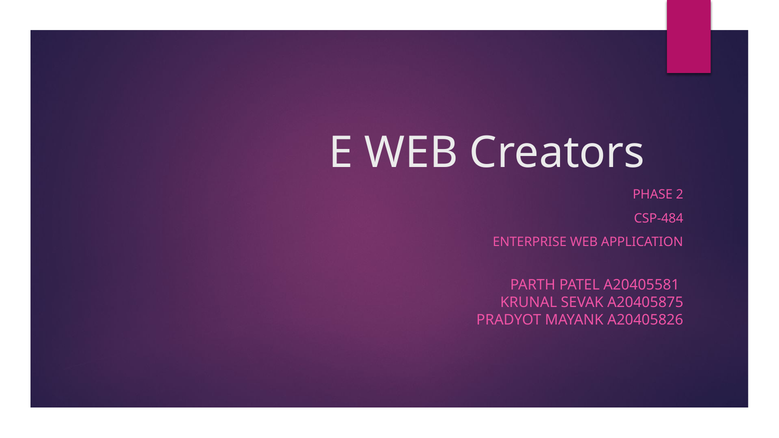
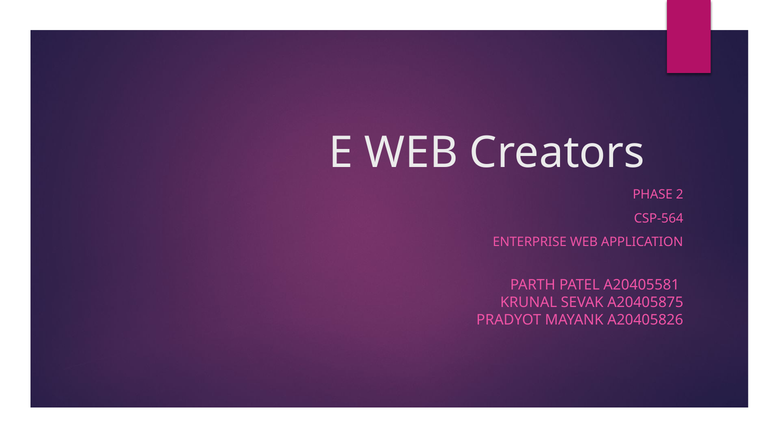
CSP-484: CSP-484 -> CSP-564 (659, 218)
